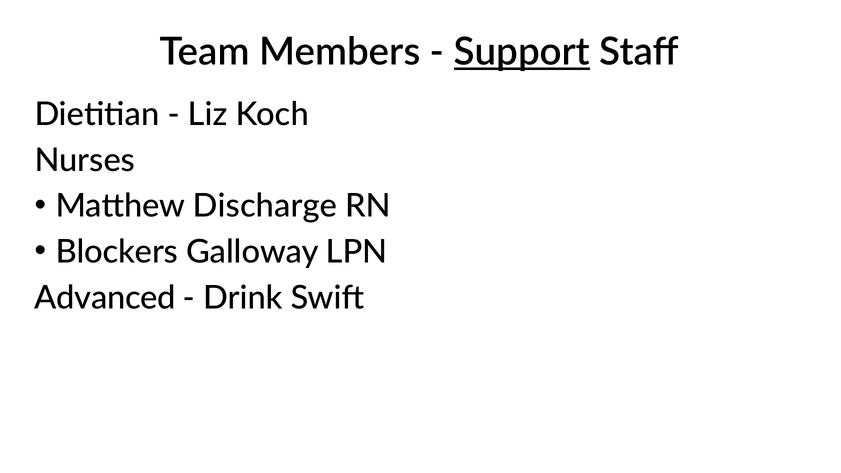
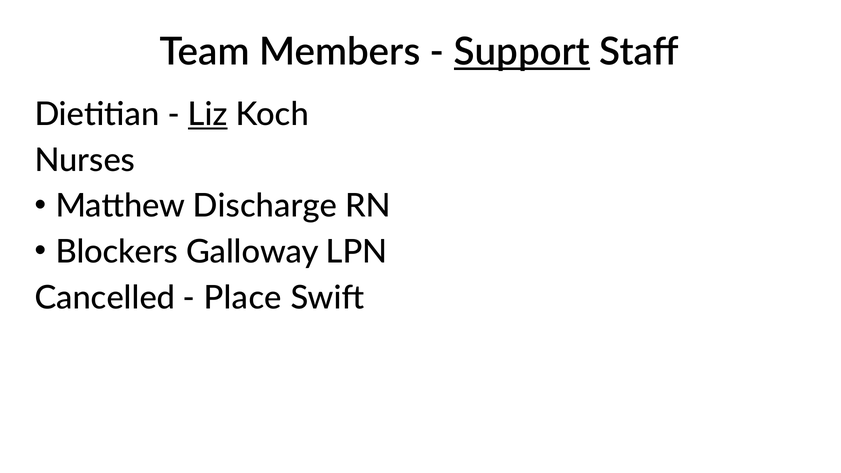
Liz underline: none -> present (208, 114)
Advanced: Advanced -> Cancelled (105, 298)
Drink: Drink -> Place (243, 298)
